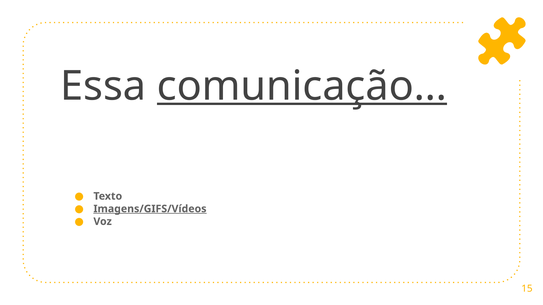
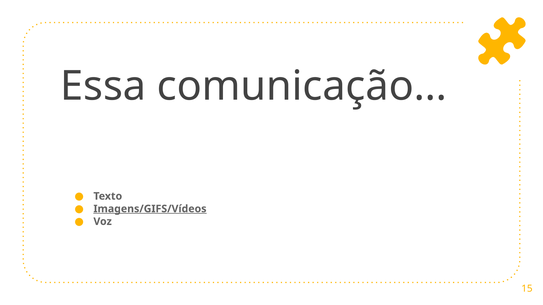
comunicação underline: present -> none (302, 86)
